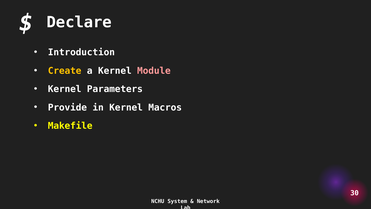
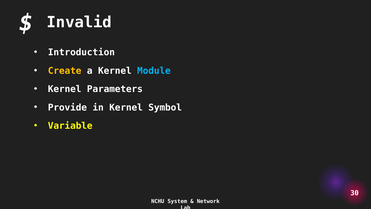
Declare: Declare -> Invalid (79, 22)
Module colour: pink -> light blue (154, 71)
Macros: Macros -> Symbol (165, 107)
Makefile: Makefile -> Variable (70, 126)
